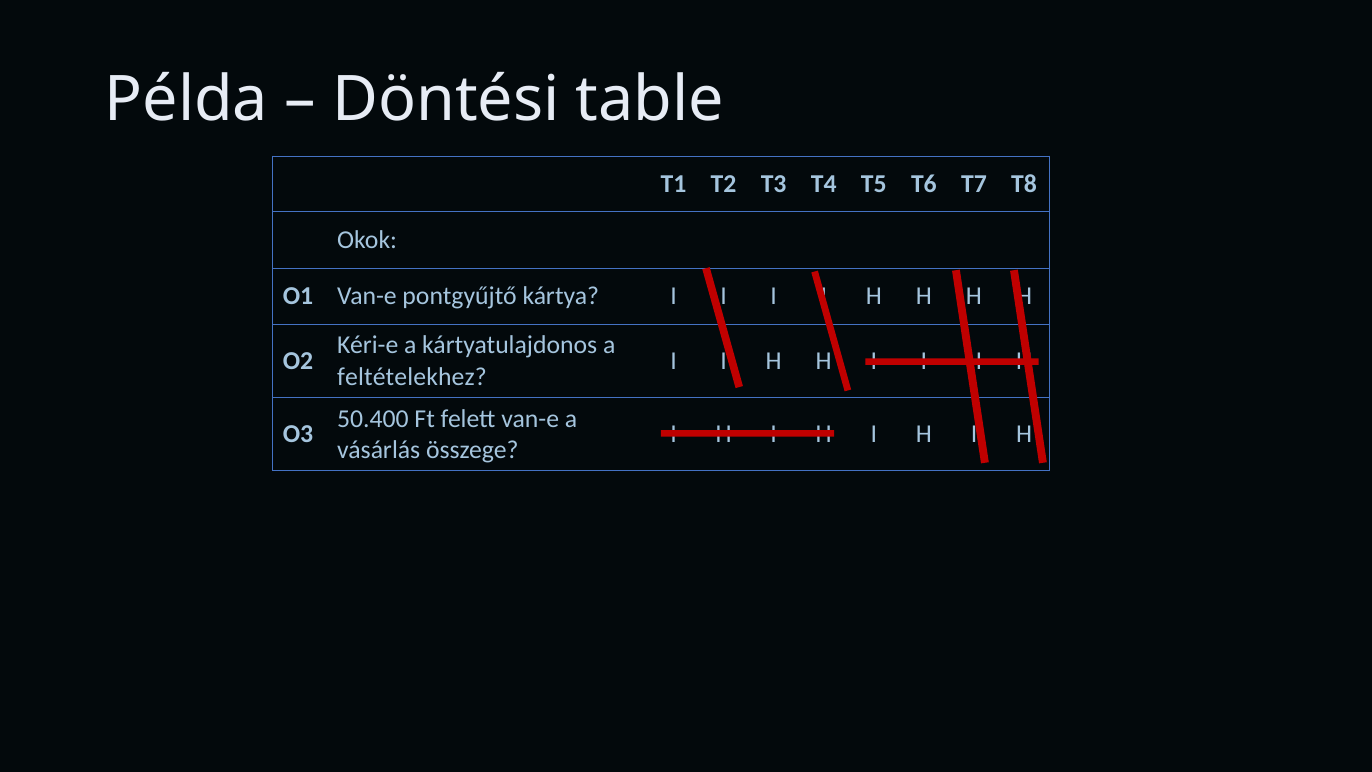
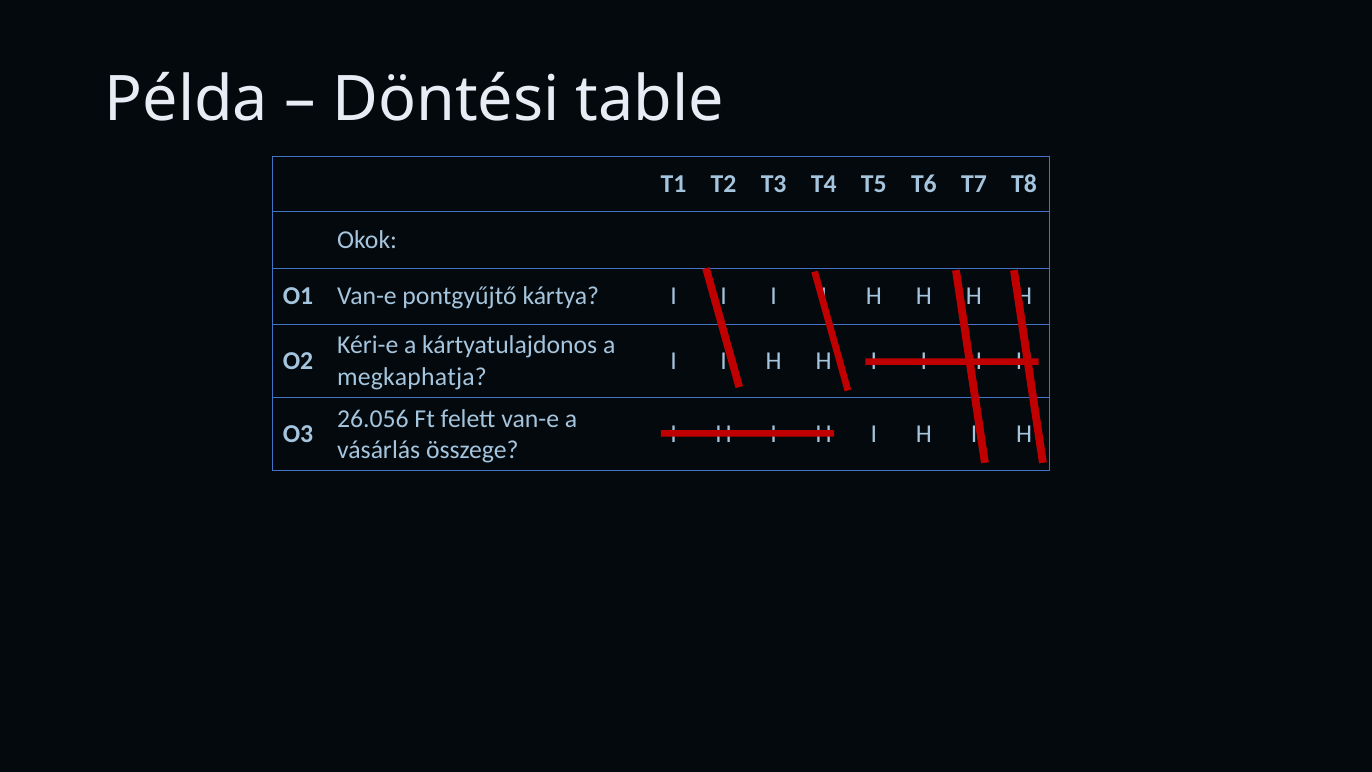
feltételekhez: feltételekhez -> megkaphatja (412, 377)
50.400: 50.400 -> 26.056 (373, 418)
